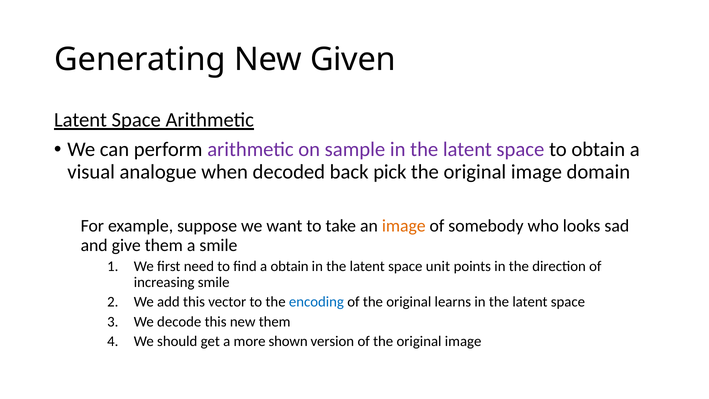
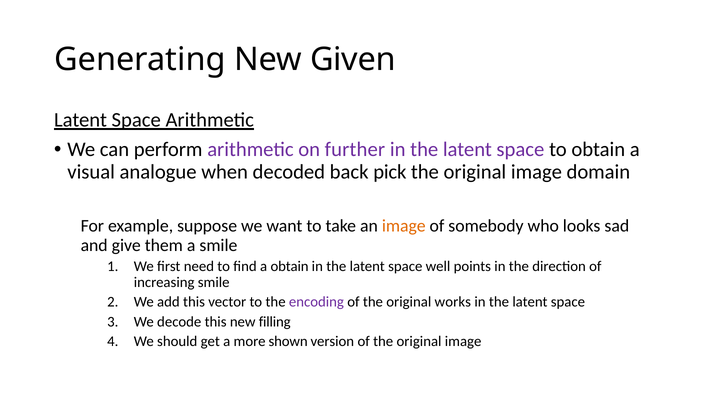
sample: sample -> further (355, 150)
unit: unit -> well (438, 266)
encoding colour: blue -> purple (316, 302)
learns: learns -> works (453, 302)
new them: them -> filling (275, 322)
